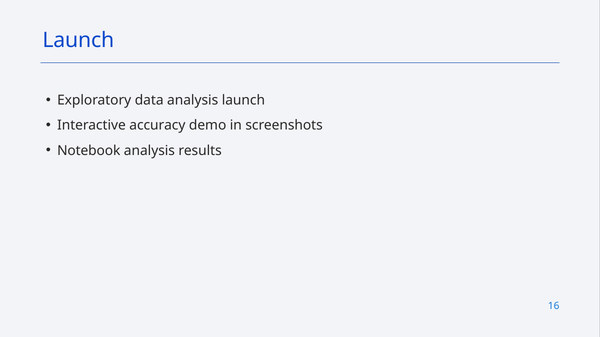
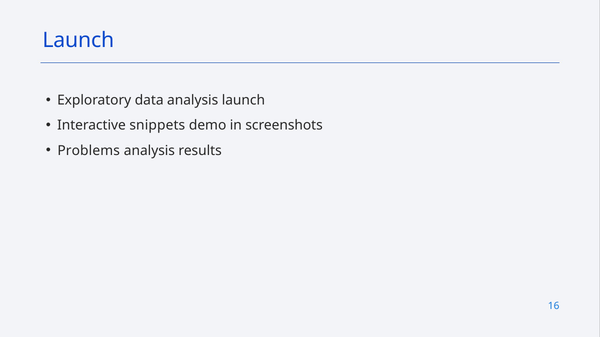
accuracy: accuracy -> snippets (157, 126)
Notebook: Notebook -> Problems (89, 151)
